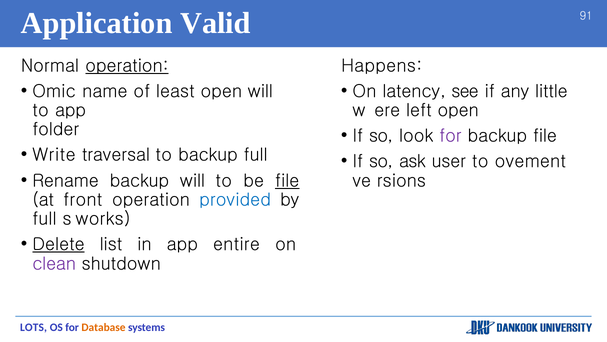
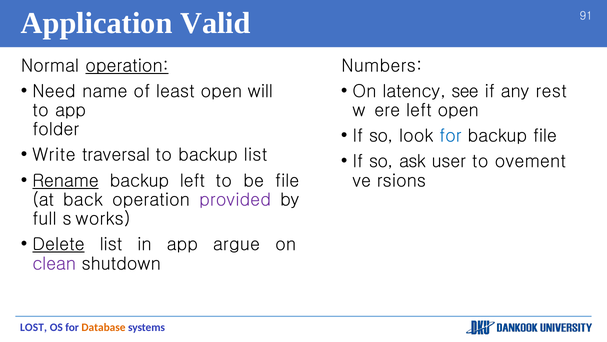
Happens: Happens -> Numbers (382, 66)
Omic: Omic -> Need (54, 91)
little: little -> rest (551, 91)
for colour: purple -> blue (450, 135)
backup full: full -> list (256, 154)
Rename underline: none -> present (66, 181)
backup will: will -> left (192, 181)
file underline: present -> none (287, 181)
front: front -> back (83, 200)
provided colour: blue -> purple (235, 200)
entire: entire -> argue (237, 244)
LOTS: LOTS -> LOST (34, 327)
